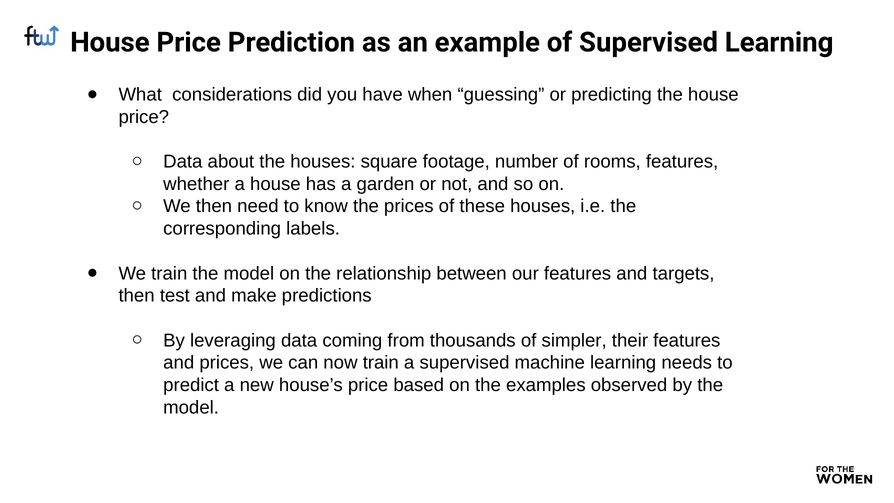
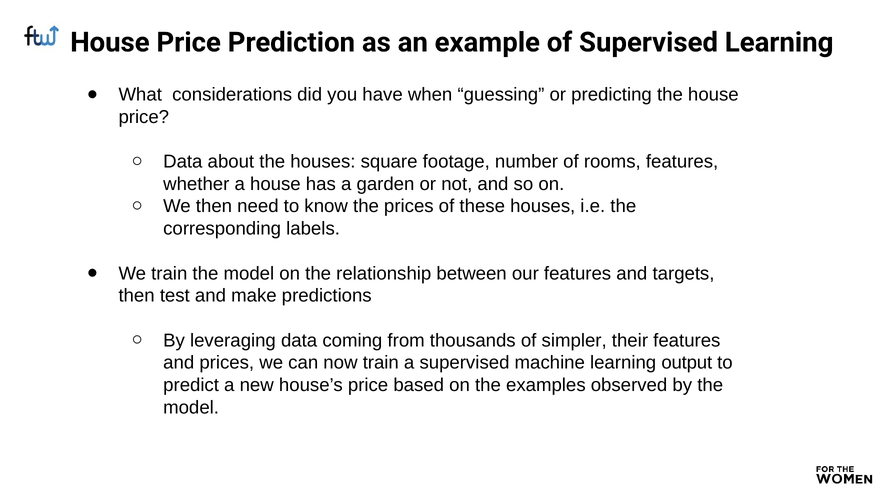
needs: needs -> output (687, 363)
